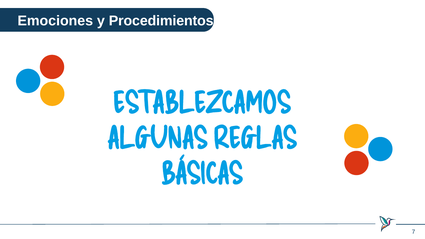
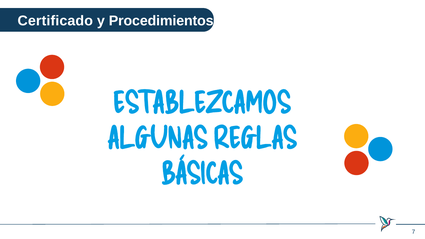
Emociones: Emociones -> Certificado (55, 21)
